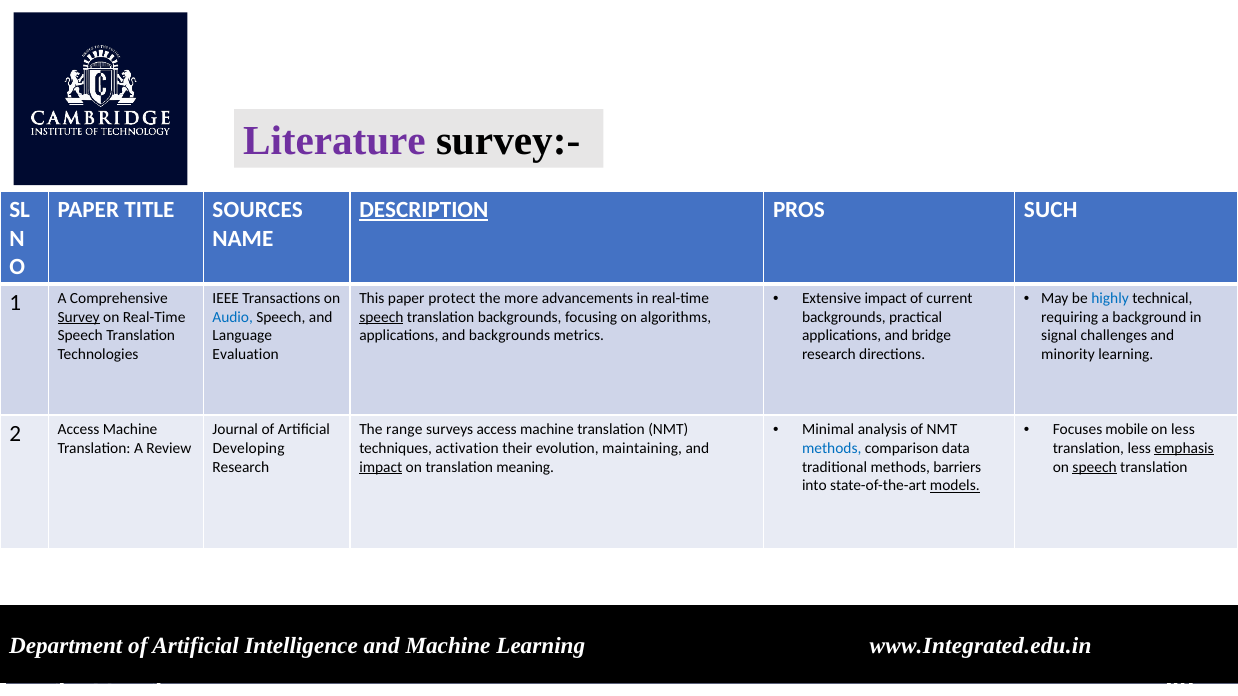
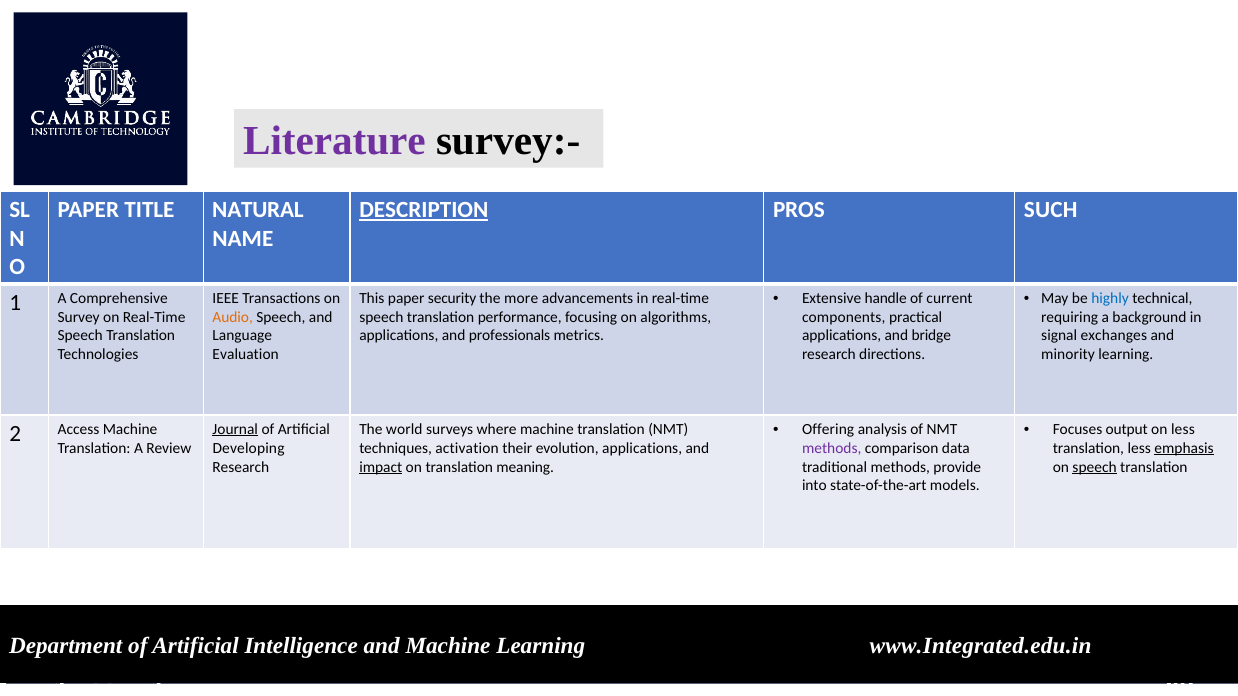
SOURCES: SOURCES -> NATURAL (258, 210)
Extensive impact: impact -> handle (886, 298)
protect: protect -> security (452, 298)
Survey underline: present -> none (79, 317)
Audio colour: blue -> orange (233, 317)
speech underline: present -> none (381, 317)
translation backgrounds: backgrounds -> performance (520, 317)
backgrounds: backgrounds -> components (844, 317)
and backgrounds: backgrounds -> professionals (510, 336)
challenges: challenges -> exchanges (1114, 336)
Minimal: Minimal -> Offering (828, 429)
mobile: mobile -> output (1127, 429)
Journal underline: none -> present (235, 429)
range: range -> world (404, 429)
surveys access: access -> where (497, 429)
evolution maintaining: maintaining -> applications (642, 448)
methods colour: blue -> purple (832, 448)
barriers: barriers -> provide (957, 467)
models underline: present -> none (955, 486)
